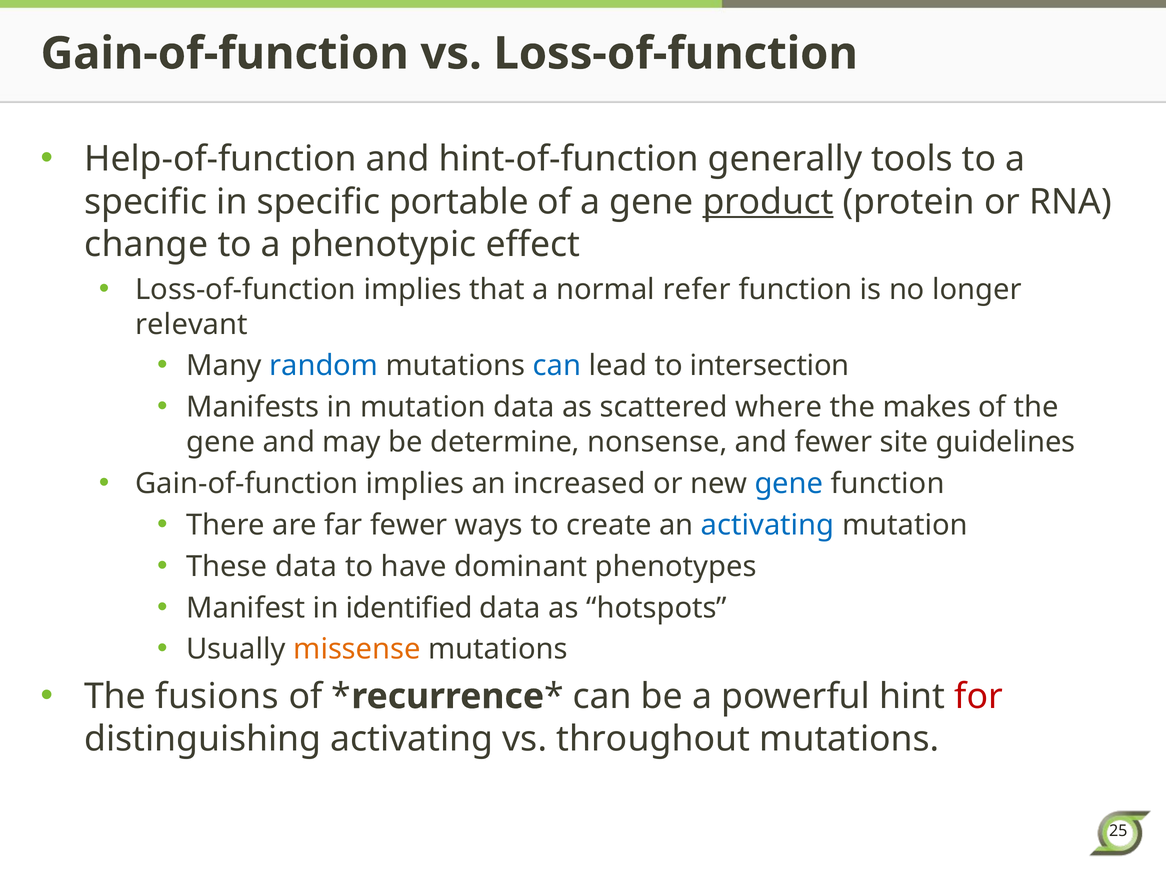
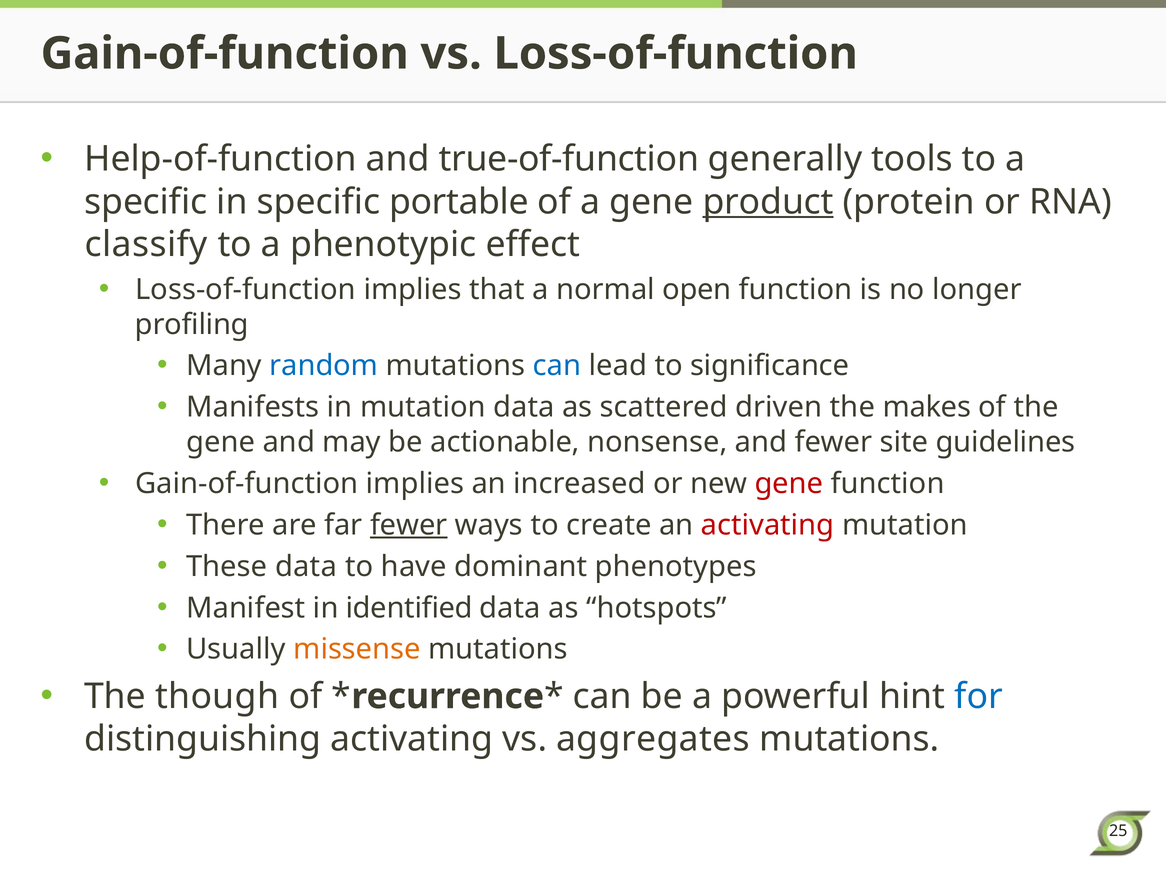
hint-of-function: hint-of-function -> true-of-function (569, 159)
change: change -> classify (146, 245)
refer: refer -> open (697, 290)
relevant: relevant -> profiling (192, 325)
intersection: intersection -> significance (770, 366)
where: where -> driven (779, 407)
determine: determine -> actionable (505, 442)
gene colour: blue -> red (789, 484)
fewer underline: none -> present (409, 525)
activating colour: blue -> red (768, 525)
fusions: fusions -> though (217, 697)
for colour: red -> blue (979, 697)
throughout: throughout -> aggregates (653, 740)
